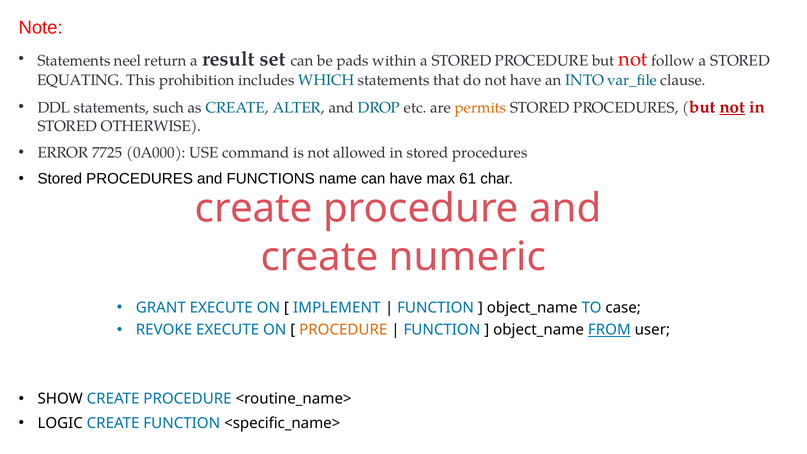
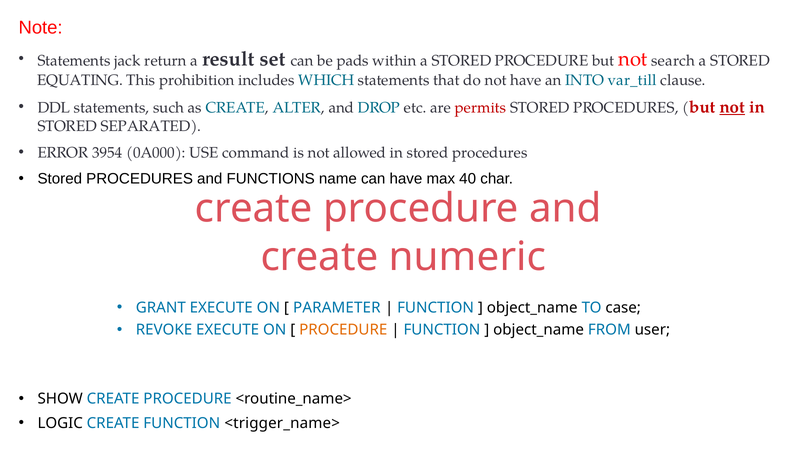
neel: neel -> jack (127, 61)
follow: follow -> search (673, 61)
var_file: var_file -> var_till (632, 80)
permits colour: orange -> red (481, 108)
OTHERWISE: OTHERWISE -> SEPARATED (151, 126)
7725: 7725 -> 3954 (107, 153)
61: 61 -> 40 (468, 179)
IMPLEMENT: IMPLEMENT -> PARAMETER (337, 308)
FROM underline: present -> none (609, 330)
<specific_name>: <specific_name> -> <trigger_name> (282, 423)
